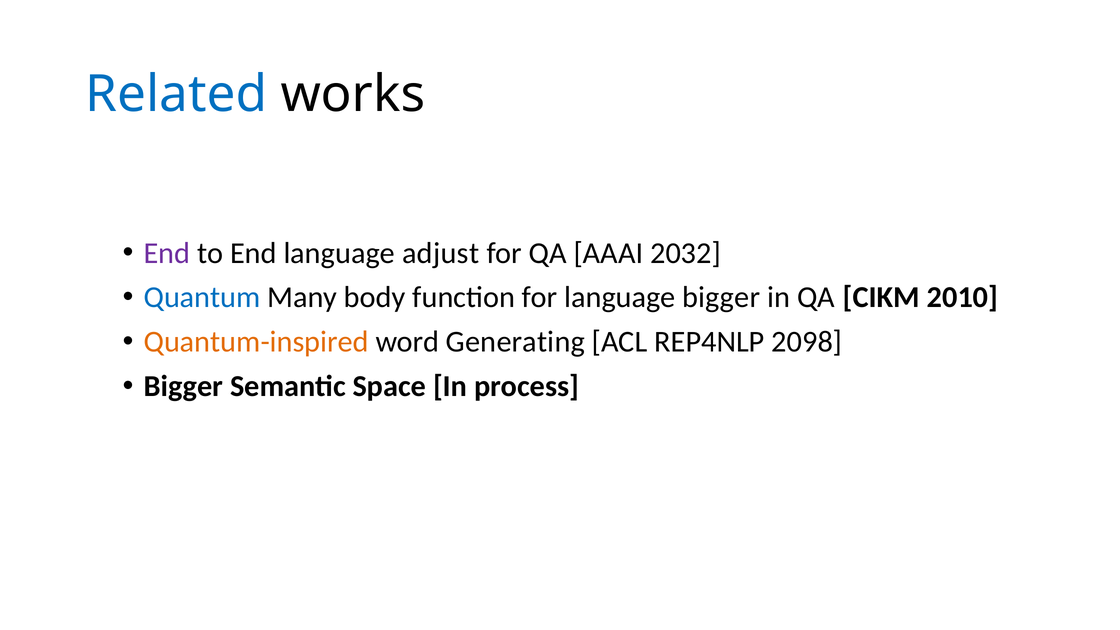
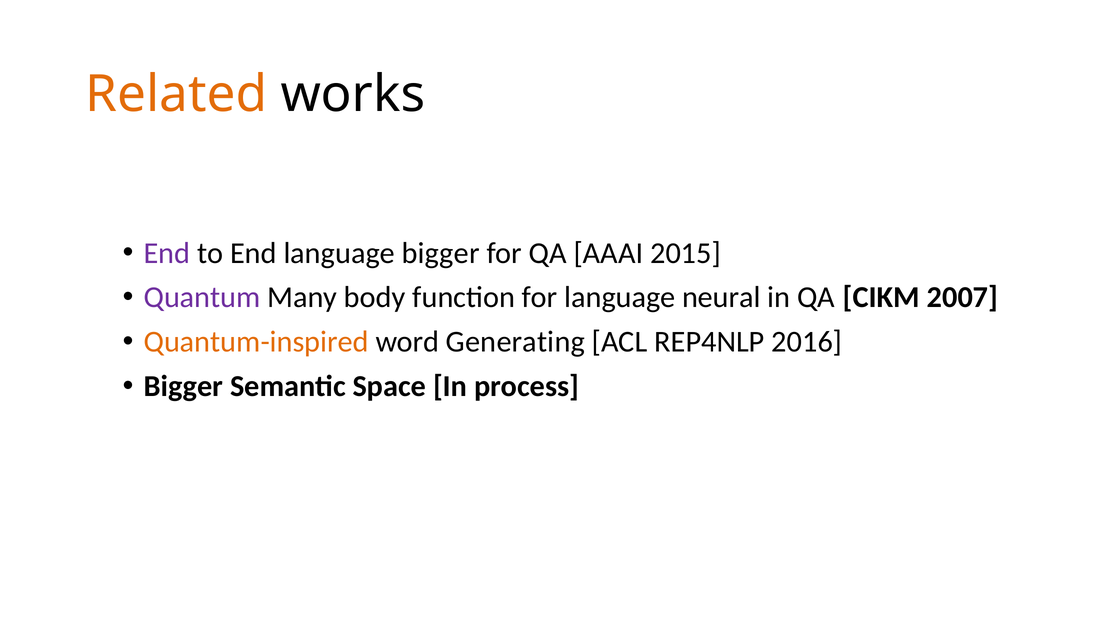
Related colour: blue -> orange (176, 94)
language adjust: adjust -> bigger (441, 253)
2032: 2032 -> 2015 (686, 253)
Quantum colour: blue -> purple (202, 297)
language bigger: bigger -> neural (721, 297)
2010: 2010 -> 2007 (962, 297)
2098: 2098 -> 2016 (807, 342)
